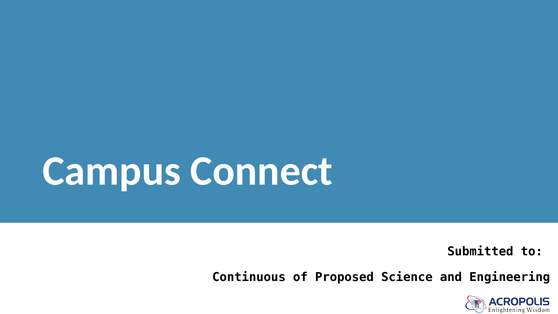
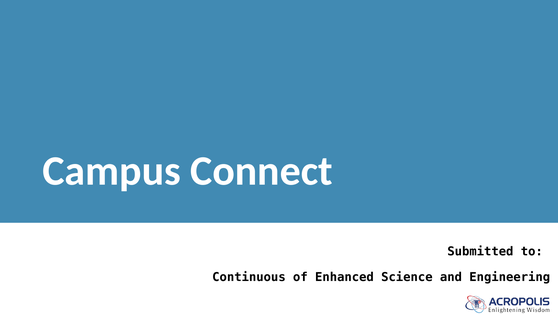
Proposed: Proposed -> Enhanced (344, 277)
